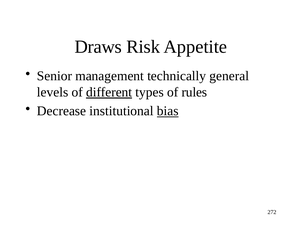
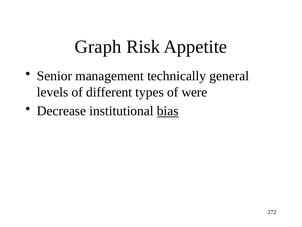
Draws: Draws -> Graph (98, 47)
different underline: present -> none (109, 92)
rules: rules -> were (194, 92)
